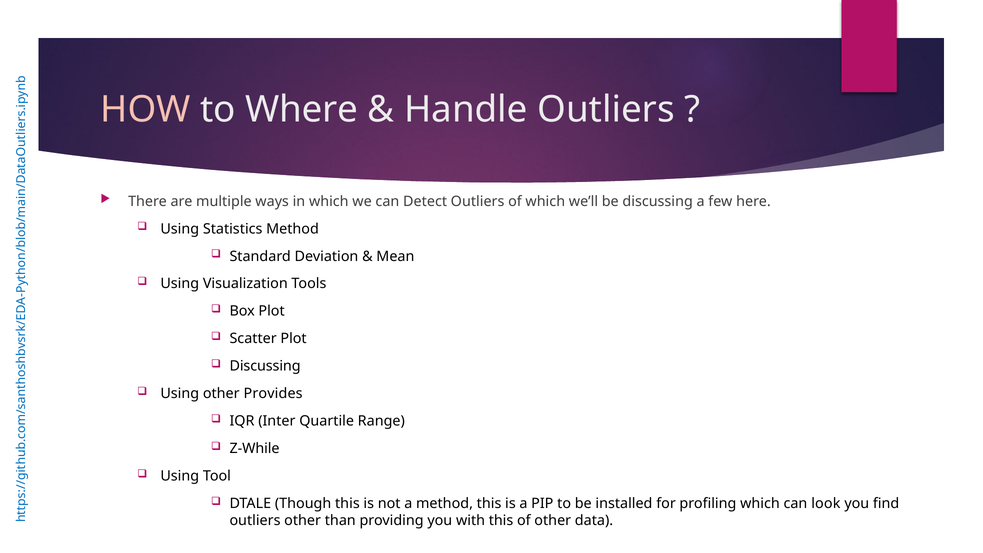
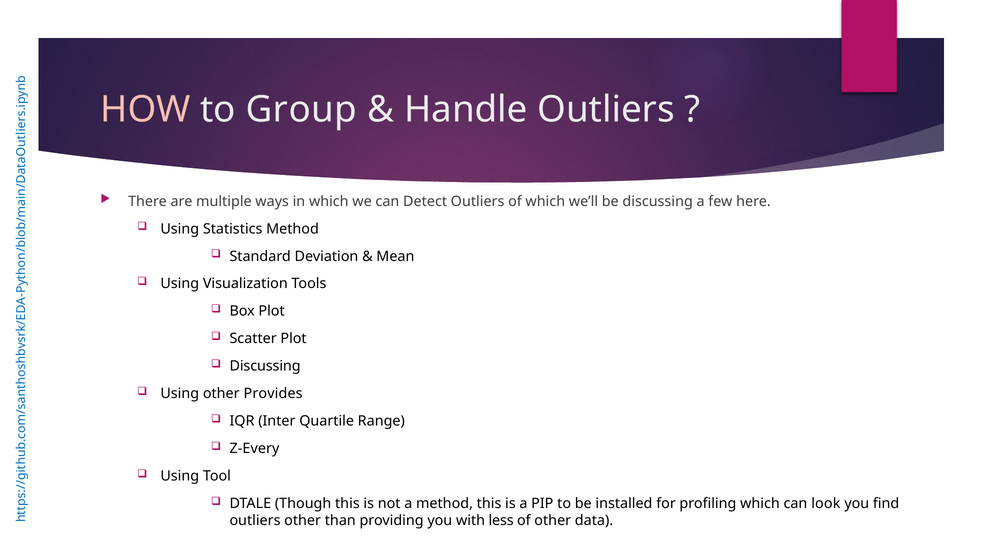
Where: Where -> Group (301, 110)
Z-While: Z-While -> Z-Every (254, 448)
with this: this -> less (501, 521)
